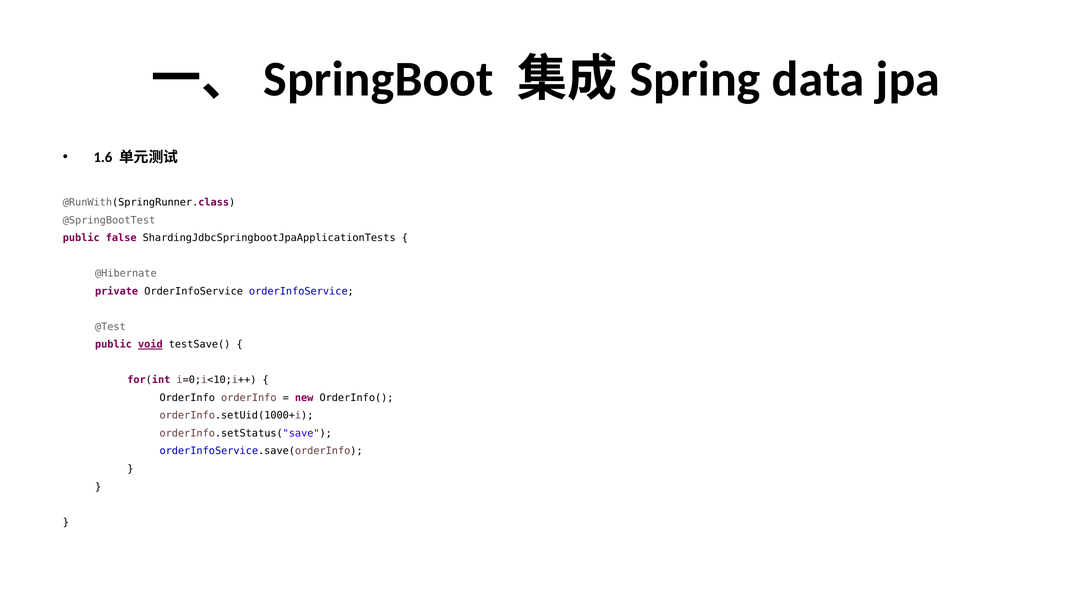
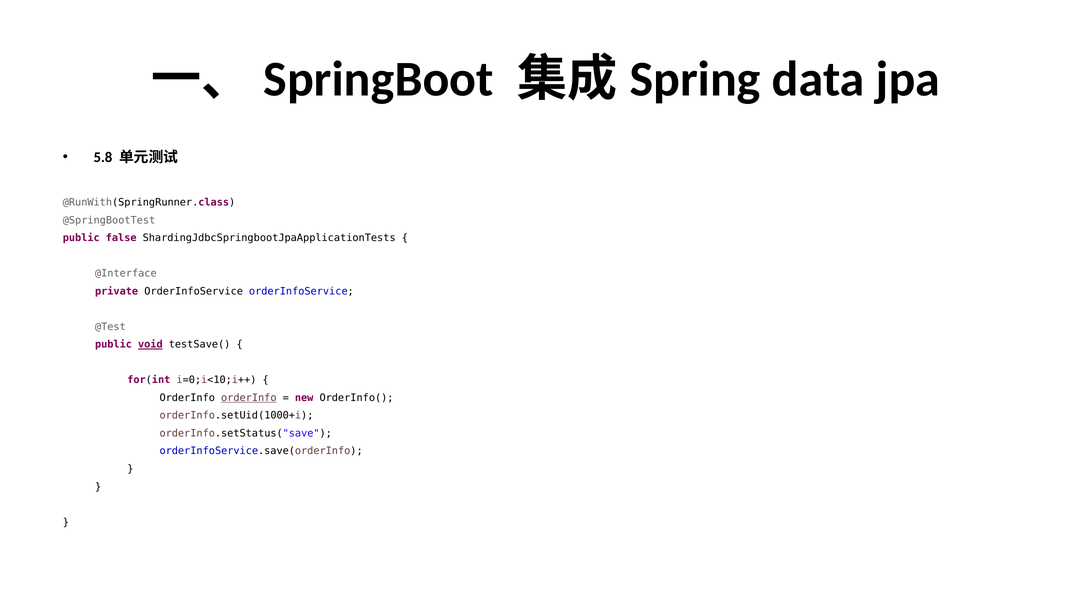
1.6: 1.6 -> 5.8 (103, 157)
@Hibernate: @Hibernate -> @Interface (126, 274)
orderInfo underline: none -> present (249, 398)
